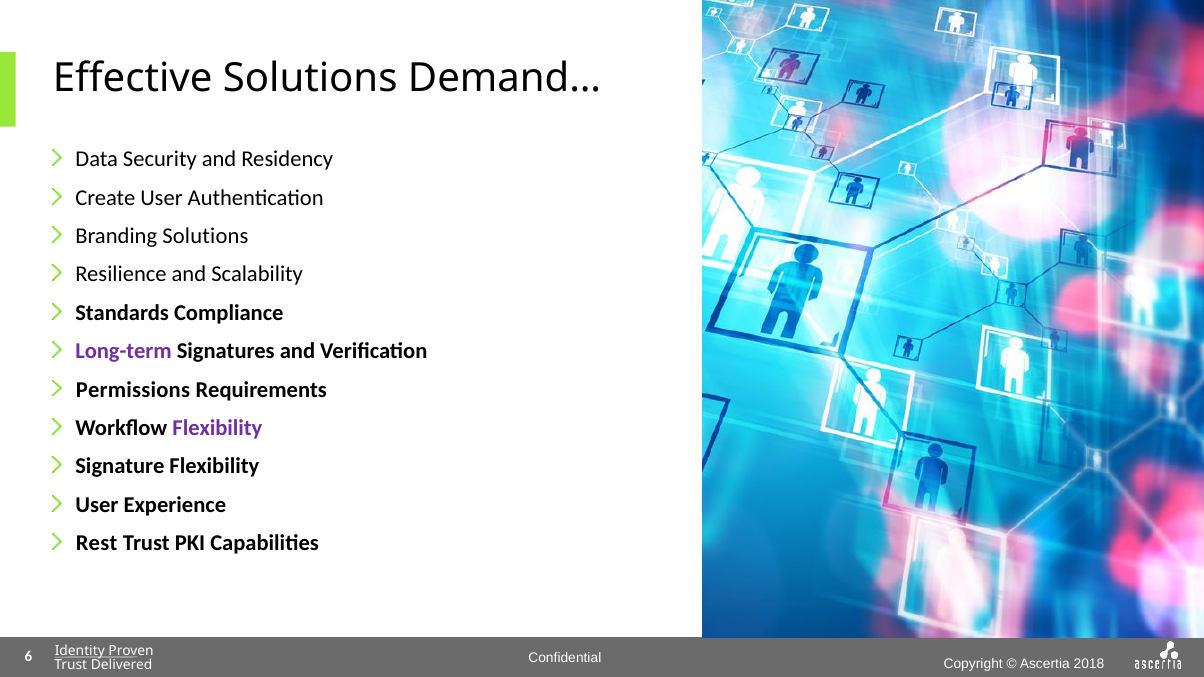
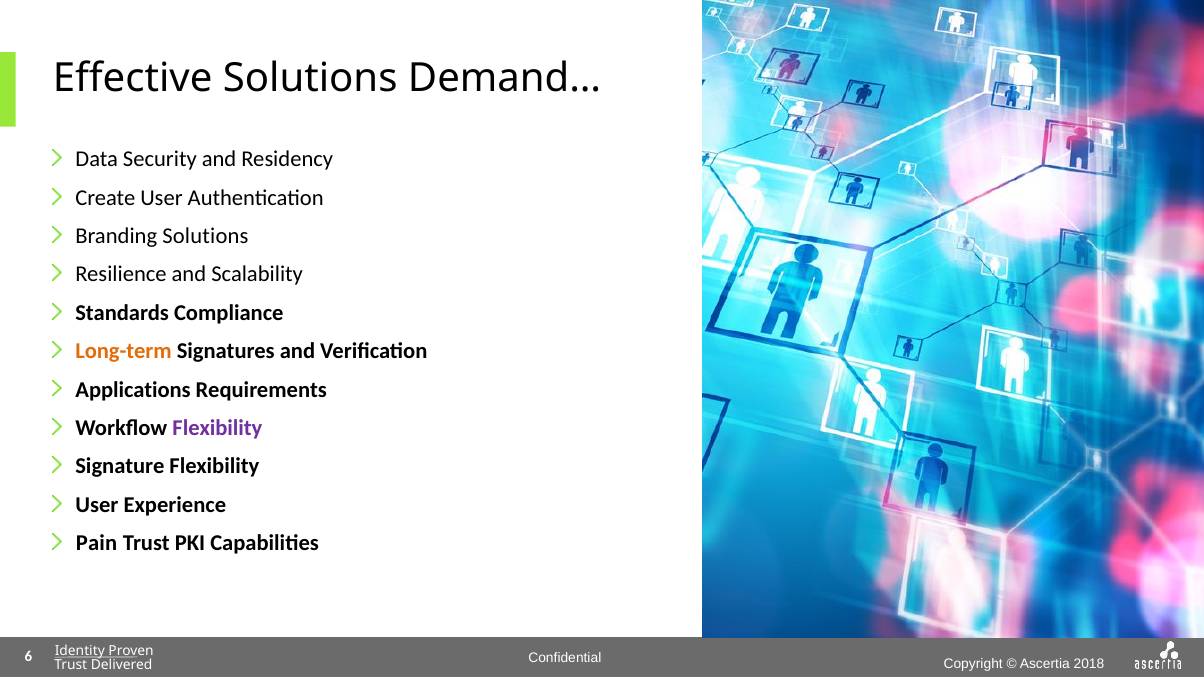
Long-term colour: purple -> orange (124, 351)
Permissions: Permissions -> Applications (133, 390)
Rest: Rest -> Pain (97, 543)
